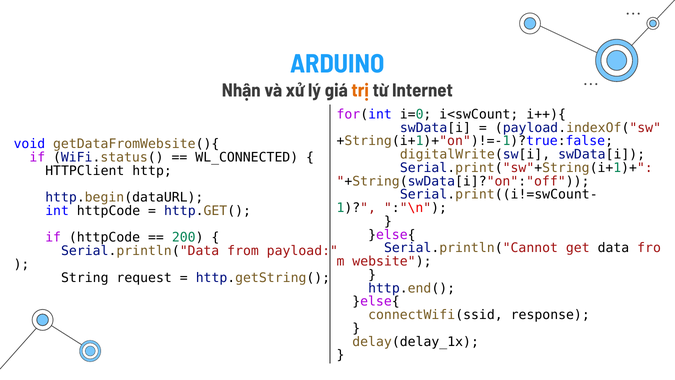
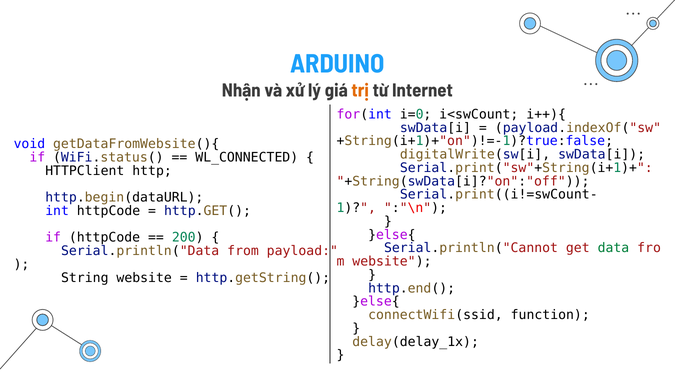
data colour: black -> green (613, 248)
String request: request -> website (144, 277)
response: response -> function (550, 315)
